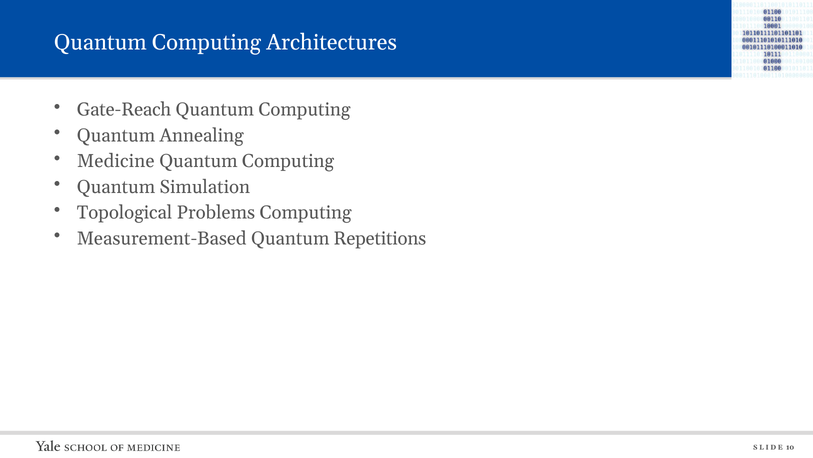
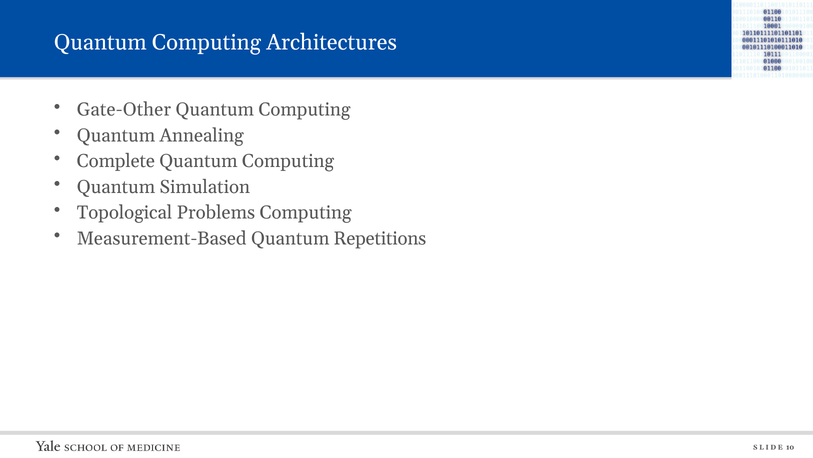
Gate-Reach: Gate-Reach -> Gate-Other (124, 110)
Medicine: Medicine -> Complete (116, 161)
